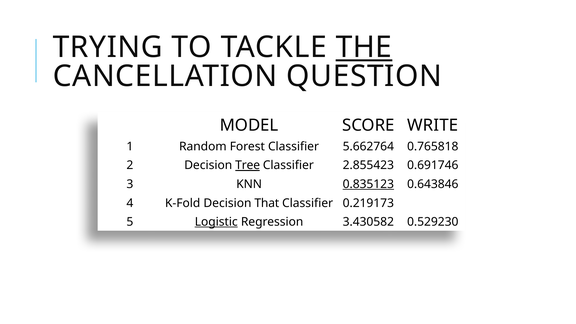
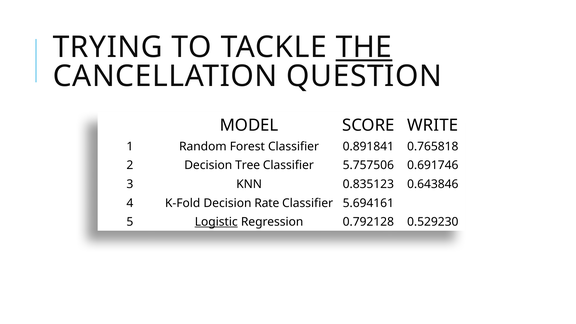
5.662764: 5.662764 -> 0.891841 (368, 146)
Tree underline: present -> none (248, 165)
2.855423: 2.855423 -> 5.757506 (368, 165)
0.835123 underline: present -> none (368, 184)
That: That -> Rate (267, 203)
0.219173: 0.219173 -> 5.694161 (368, 203)
3.430582: 3.430582 -> 0.792128 (368, 222)
